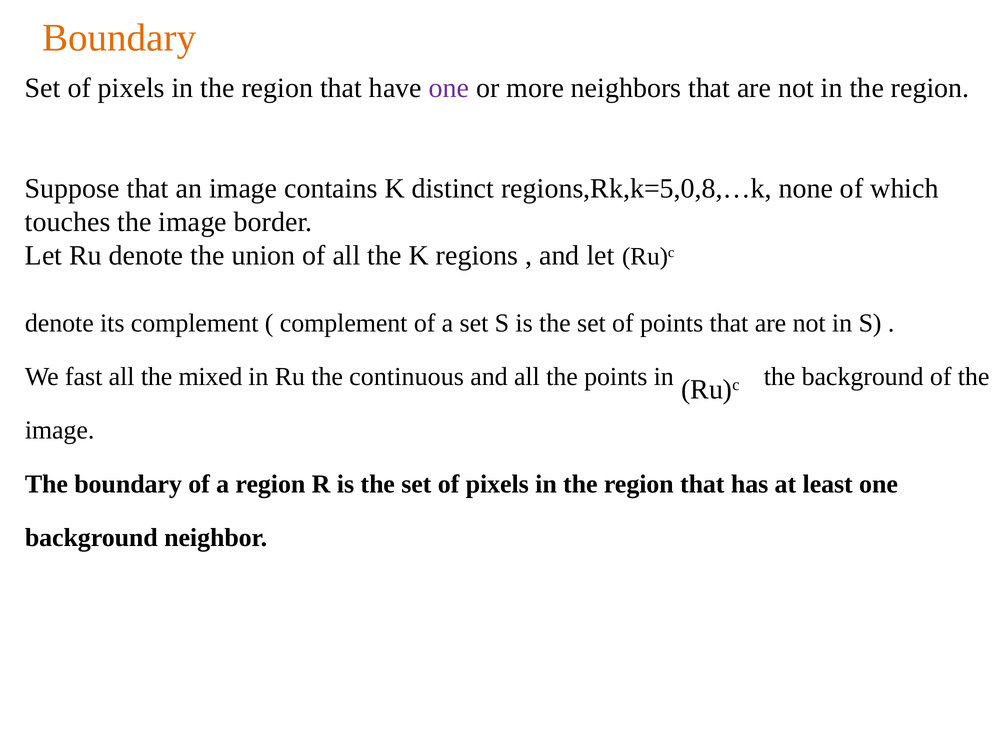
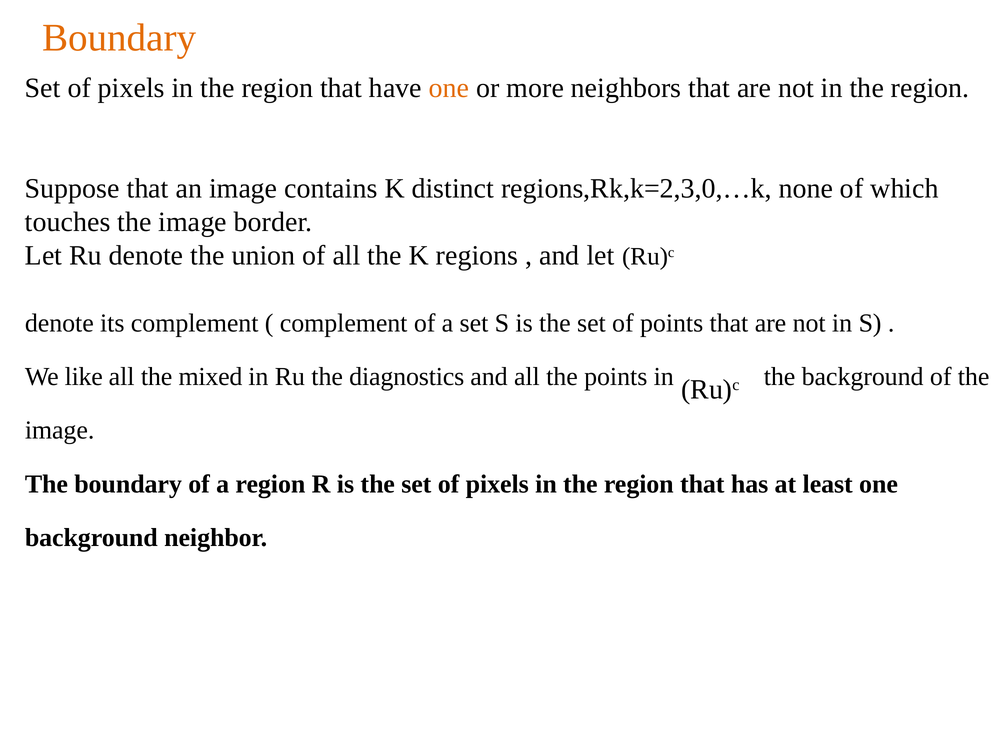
one colour: purple -> orange (449, 88)
regions,Rk,k=5,0,8,…k: regions,Rk,k=5,0,8,…k -> regions,Rk,k=2,3,0,…k (636, 189)
fast: fast -> like (84, 377)
continuous: continuous -> diagnostics (407, 377)
